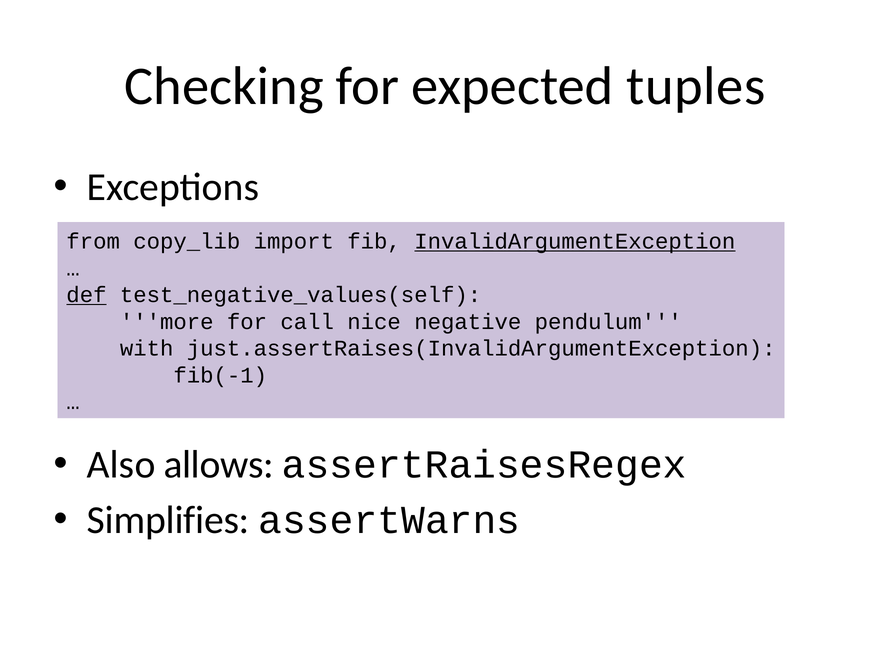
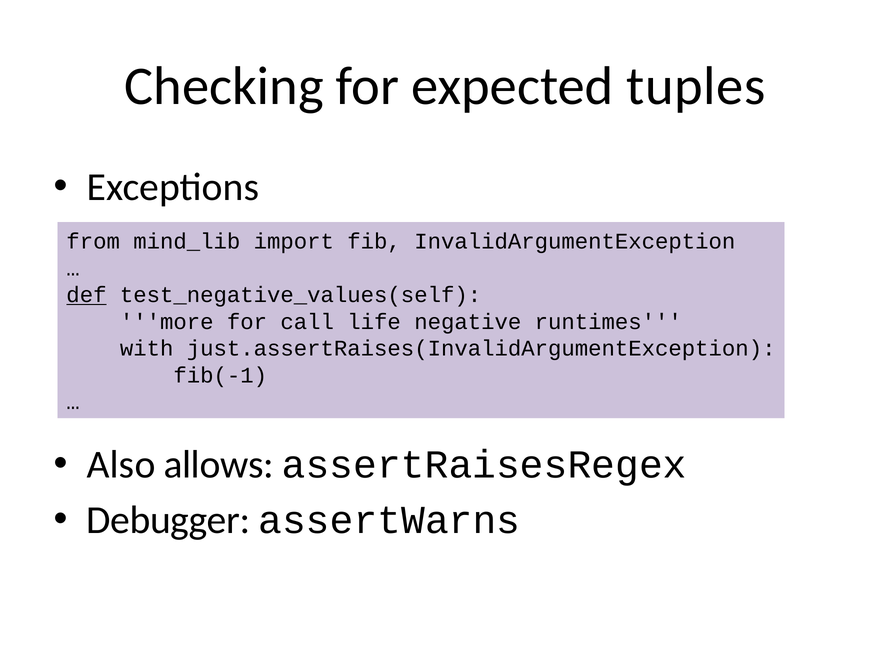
copy_lib: copy_lib -> mind_lib (187, 241)
InvalidArgumentException underline: present -> none (575, 241)
nice: nice -> life (374, 322)
pendulum: pendulum -> runtimes (608, 322)
Simplifies: Simplifies -> Debugger (168, 520)
